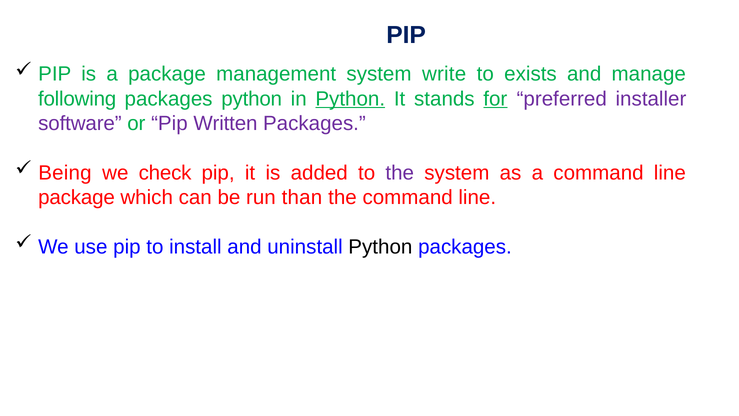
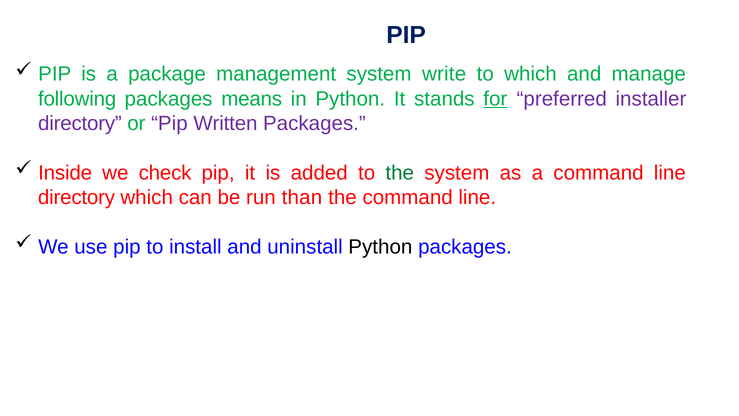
to exists: exists -> which (531, 74)
packages python: python -> means (252, 99)
Python underline: present -> none (350, 99)
software: software -> directory (80, 123)
Being: Being -> Inside (65, 173)
the colour: purple -> green (400, 173)
package: package -> directory (77, 197)
